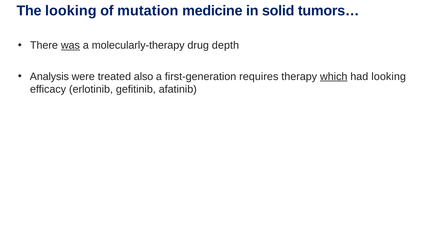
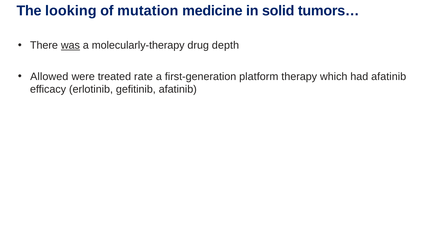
Analysis: Analysis -> Allowed (49, 76)
also: also -> rate (143, 76)
requires: requires -> platform (259, 76)
which underline: present -> none (334, 76)
had looking: looking -> afatinib (389, 76)
